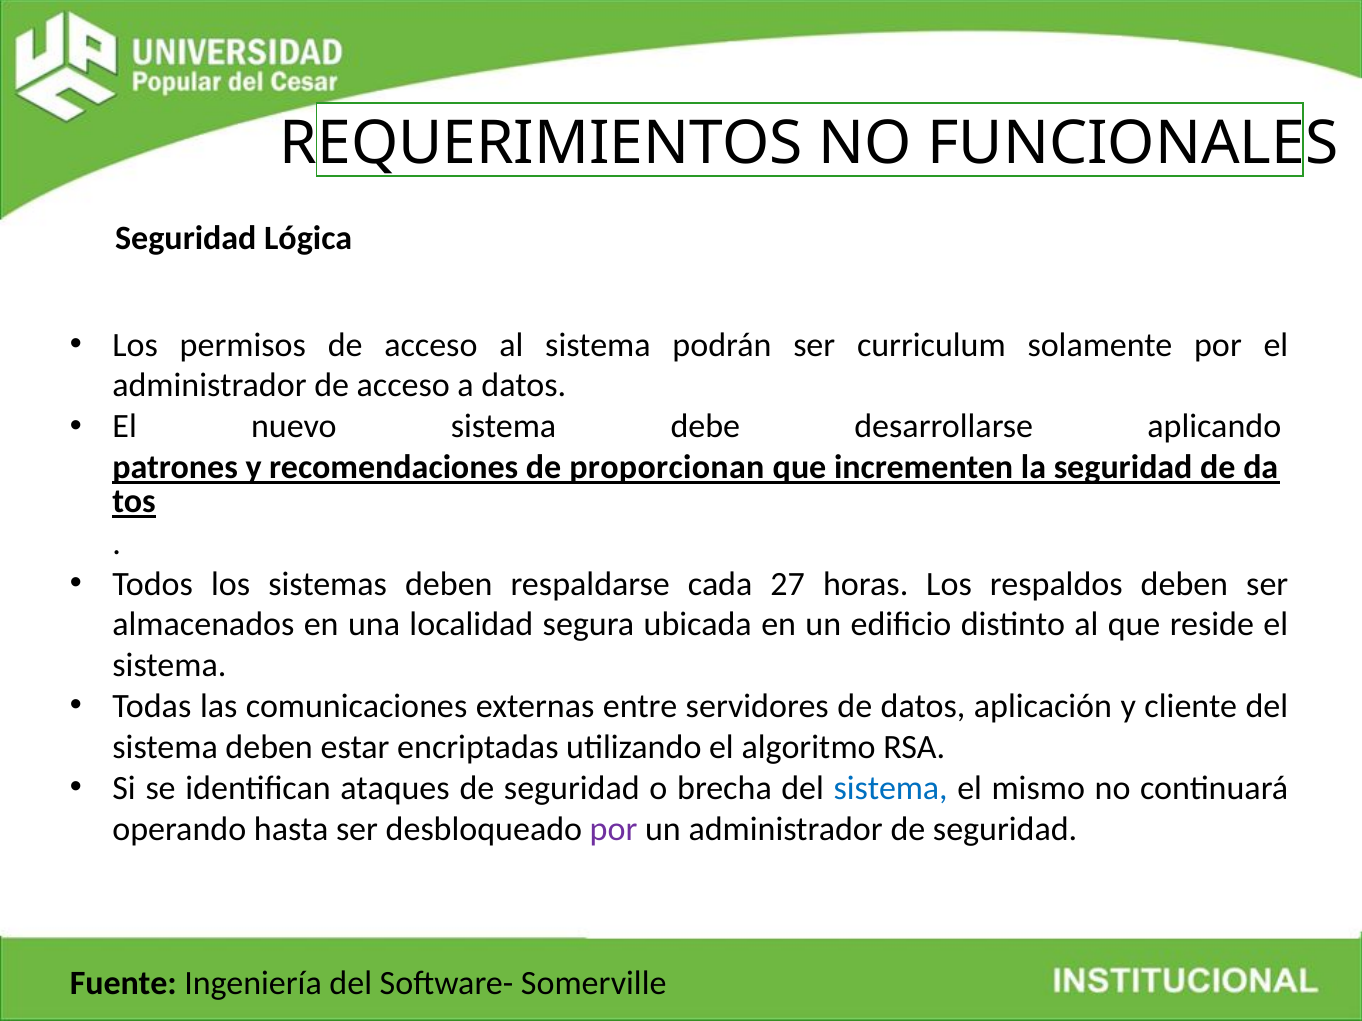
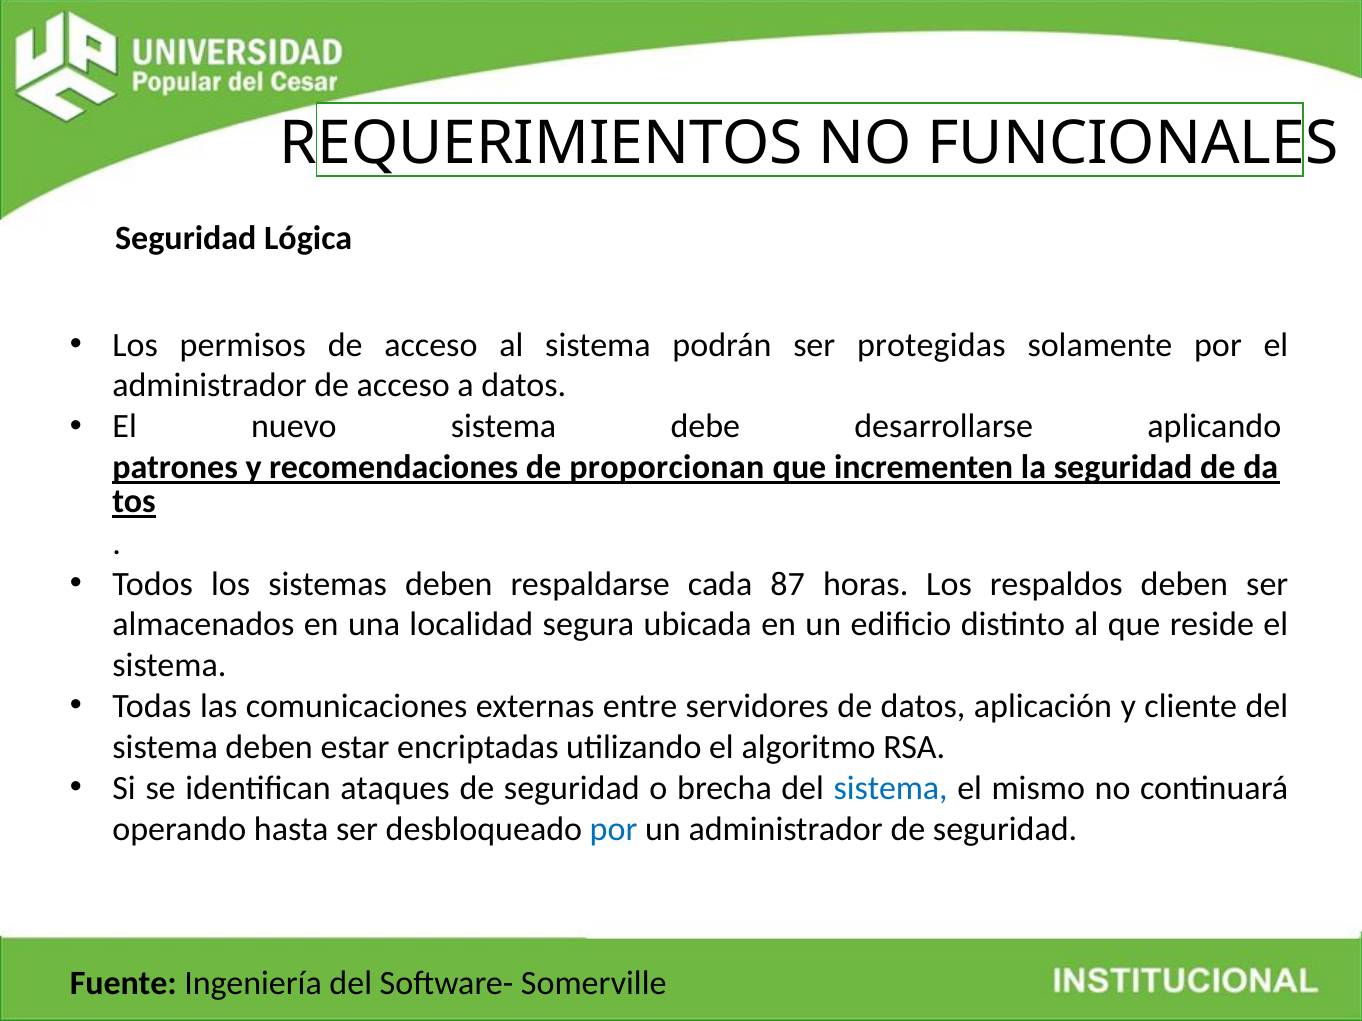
curriculum: curriculum -> protegidas (931, 345)
27: 27 -> 87 (788, 584)
por colour: purple -> blue (614, 829)
